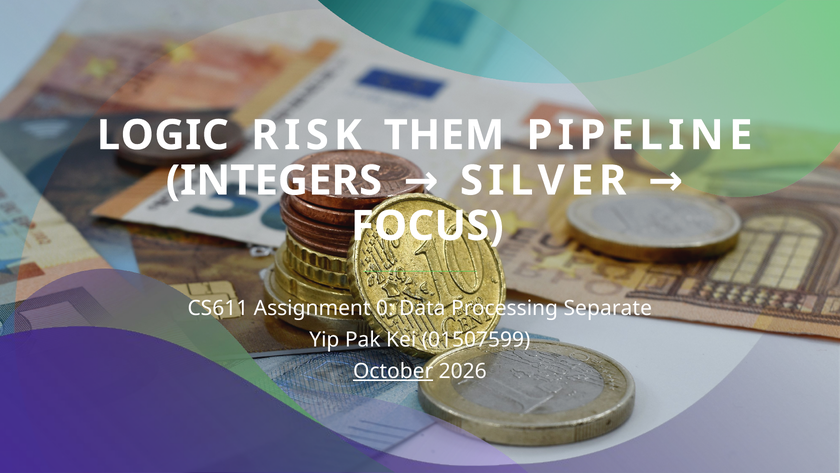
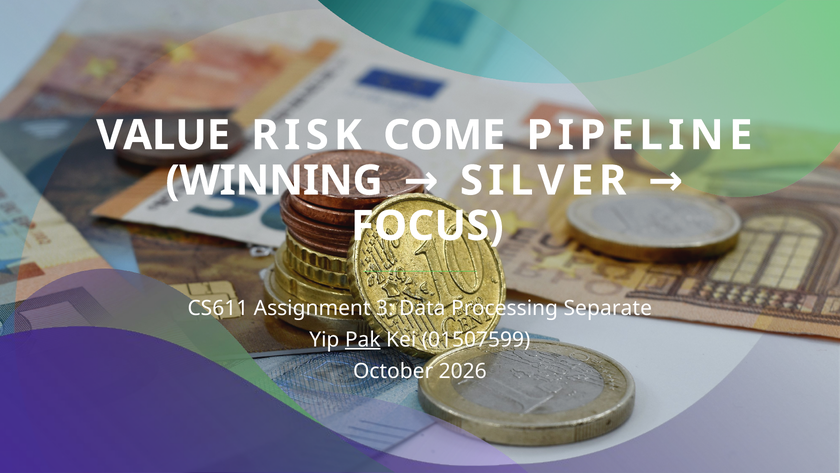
LOGIC: LOGIC -> VALUE (163, 135)
THEM: THEM -> COME (444, 135)
INTEGERS: INTEGERS -> WINNING (274, 181)
0: 0 -> 3 (385, 308)
Pak underline: none -> present (363, 339)
October underline: present -> none (393, 371)
